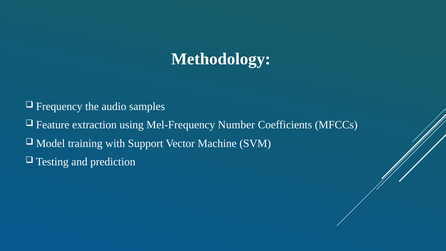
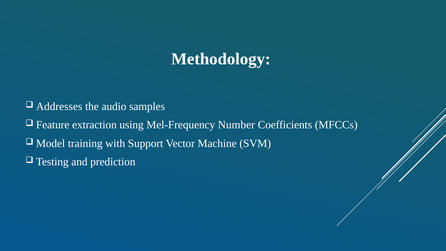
Frequency: Frequency -> Addresses (59, 106)
